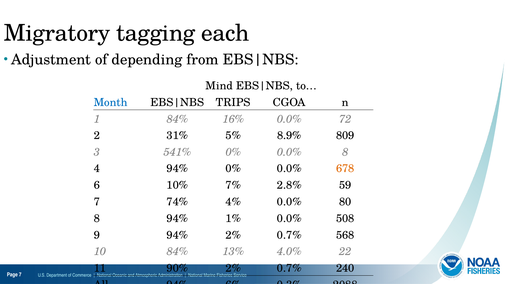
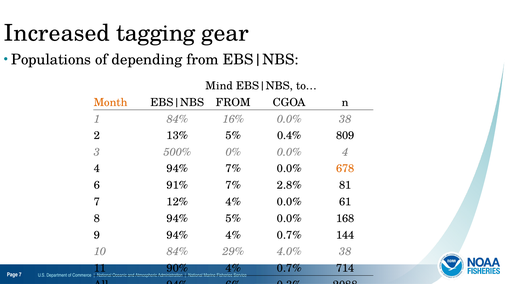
Migratory: Migratory -> Increased (57, 33)
each: each -> gear (225, 33)
Adjustment: Adjustment -> Populations (51, 60)
Month colour: blue -> orange (111, 103)
TRIPS: TRIPS -> FROM (233, 103)
0.0% 72: 72 -> 38 (345, 119)
31%: 31% -> 13% (177, 136)
8.9%: 8.9% -> 0.4% (289, 136)
541%: 541% -> 500% (177, 152)
0.0% 8: 8 -> 4 (345, 152)
94% 0%: 0% -> 7% (233, 169)
10%: 10% -> 91% (177, 186)
59: 59 -> 81 (345, 186)
74%: 74% -> 12% (177, 202)
80: 80 -> 61 (345, 202)
94% 1%: 1% -> 5% (233, 219)
508: 508 -> 168 (345, 219)
94% 2%: 2% -> 4% (233, 236)
568: 568 -> 144 (345, 236)
13%: 13% -> 29% (233, 252)
4.0% 22: 22 -> 38 (345, 252)
2%: 2% -> 4% (233, 269)
240: 240 -> 714 (345, 269)
